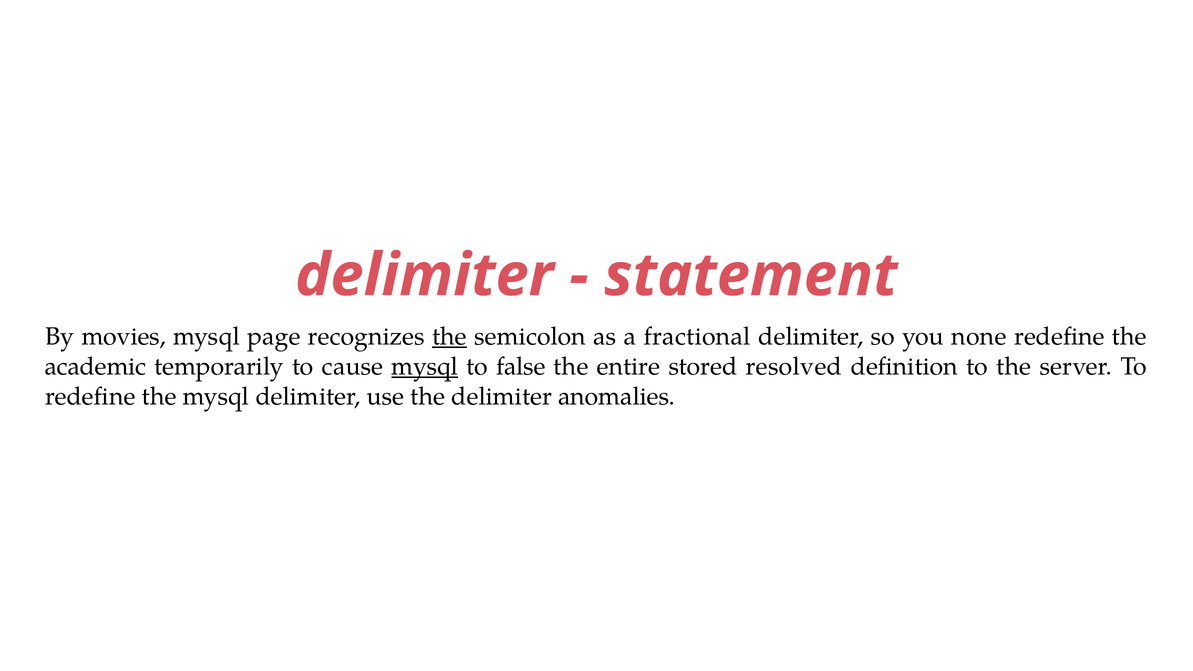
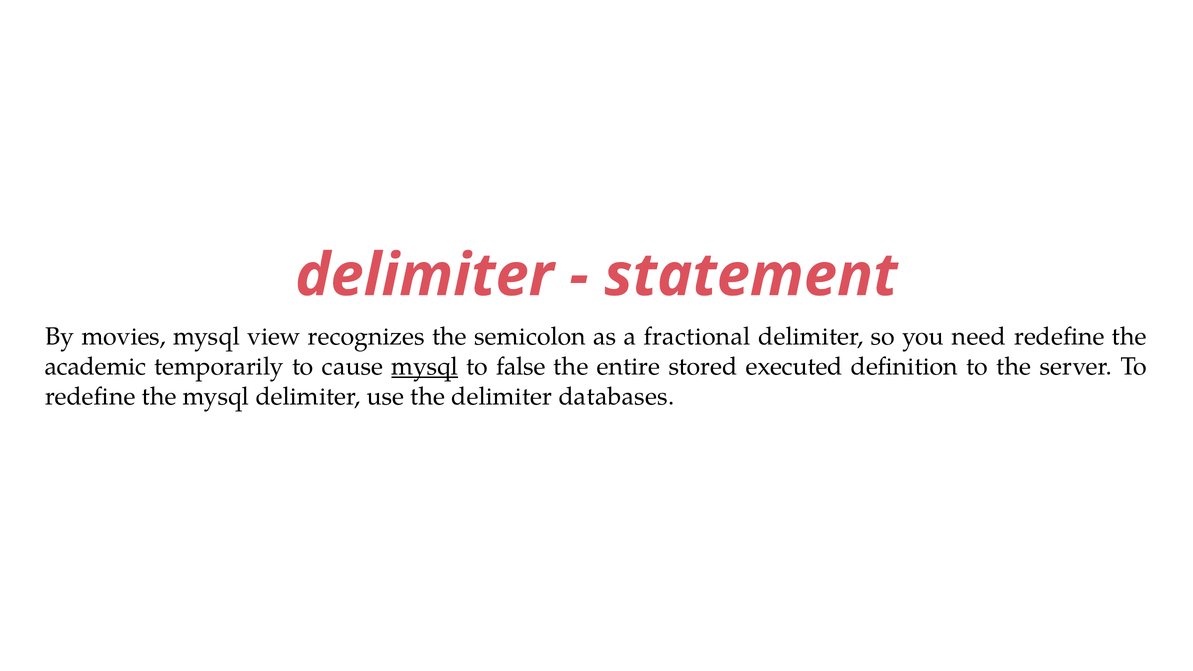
page: page -> view (274, 337)
the underline: present -> none (450, 337)
none: none -> need (979, 337)
resolved: resolved -> executed (794, 367)
anomalies: anomalies -> databases (616, 396)
